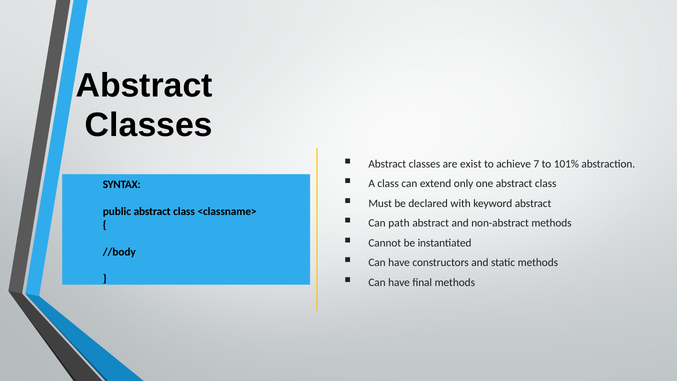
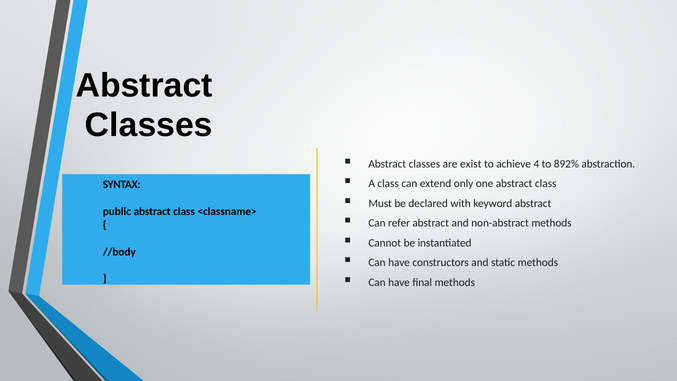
7: 7 -> 4 (536, 164)
101%: 101% -> 892% (566, 164)
path: path -> refer (399, 223)
